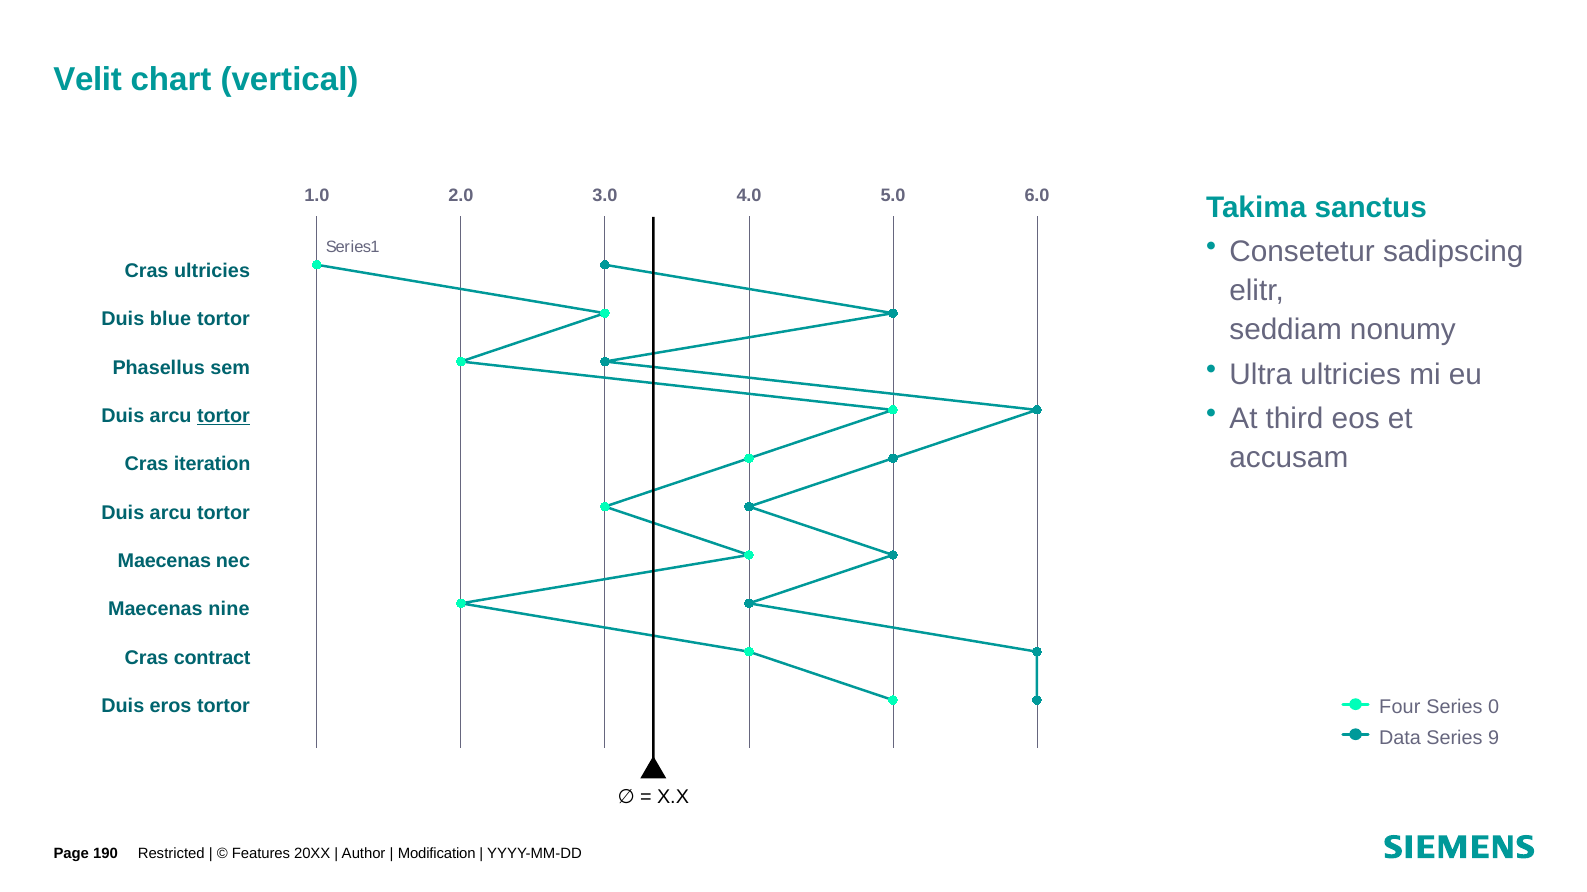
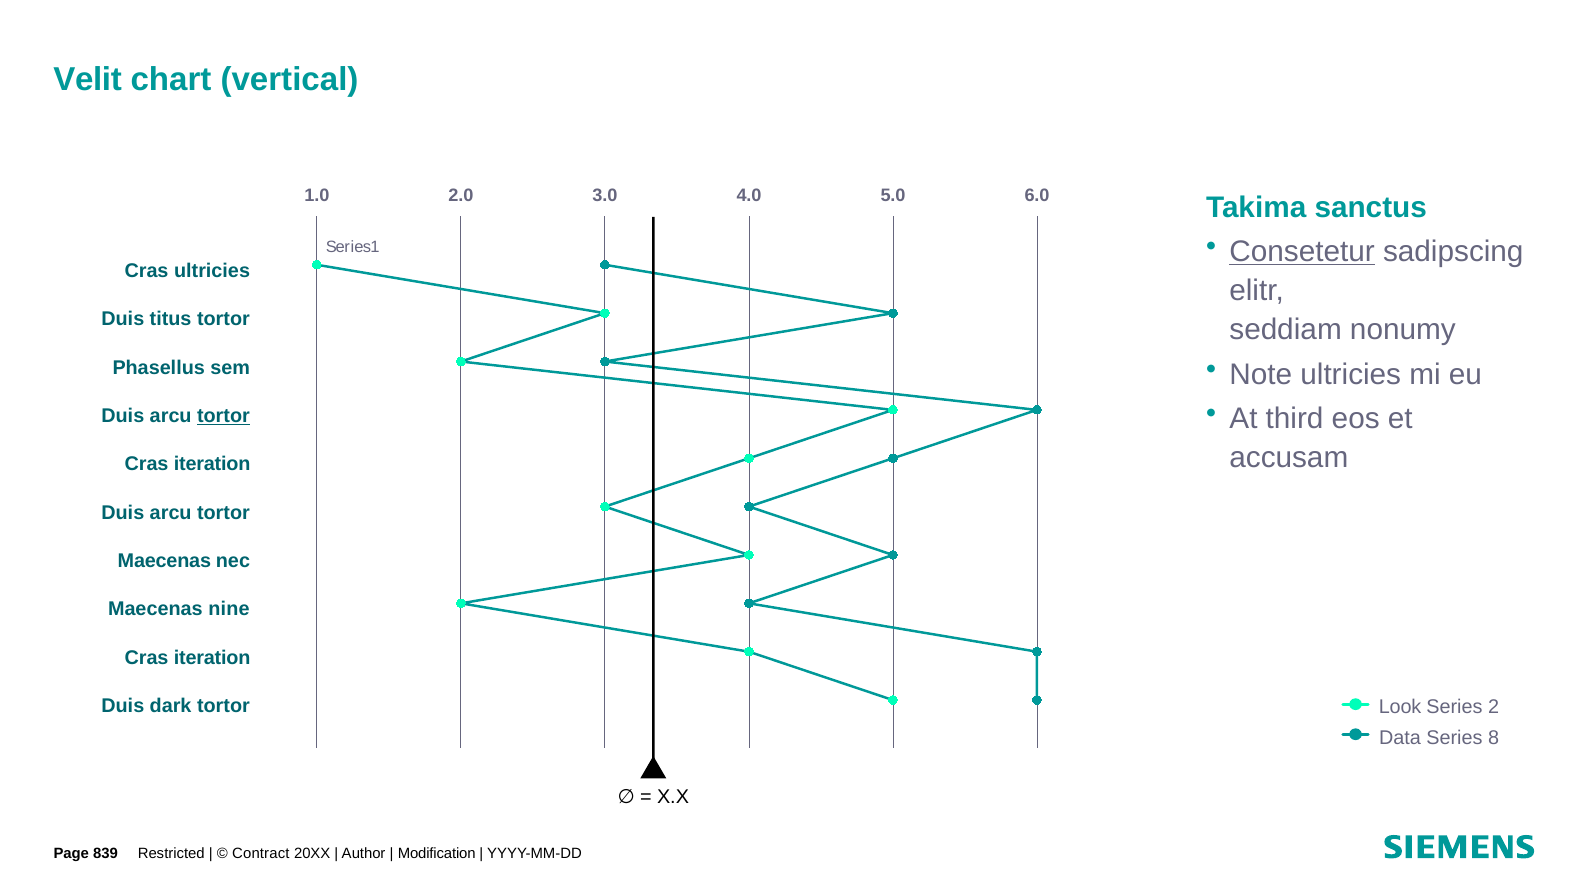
Consetetur underline: none -> present (1302, 252)
blue: blue -> titus (171, 319)
Ultra: Ultra -> Note (1261, 375)
contract: contract -> iteration (212, 658)
eros: eros -> dark (171, 707)
Four: Four -> Look (1400, 707)
0: 0 -> 2 (1494, 707)
9: 9 -> 8 (1494, 738)
190: 190 -> 839 (106, 854)
Features: Features -> Contract (261, 854)
